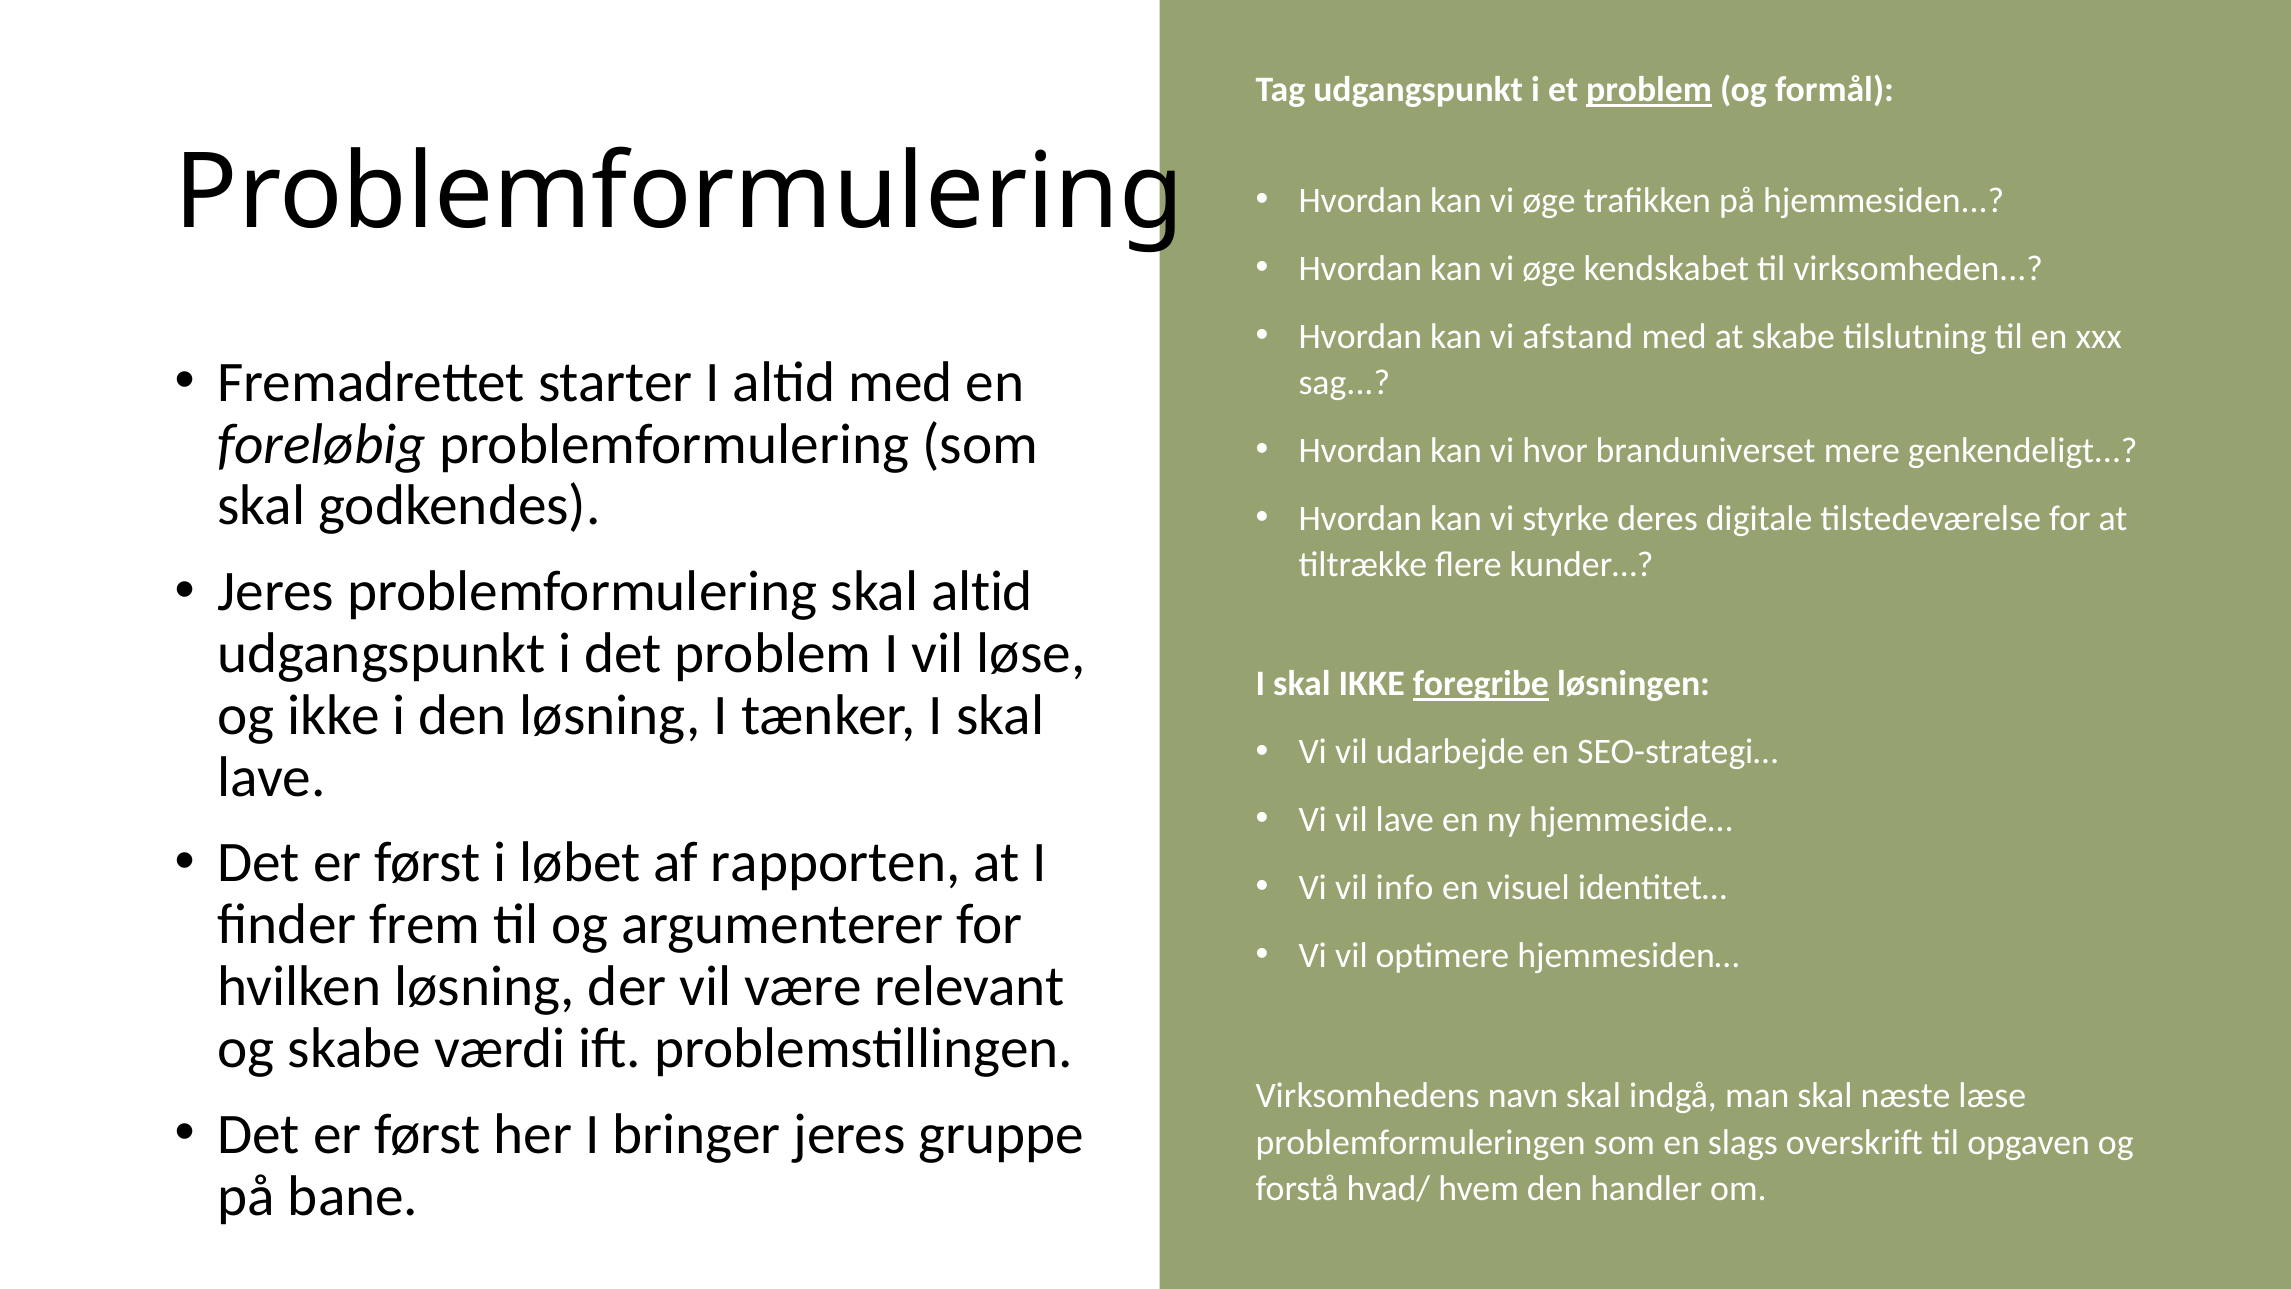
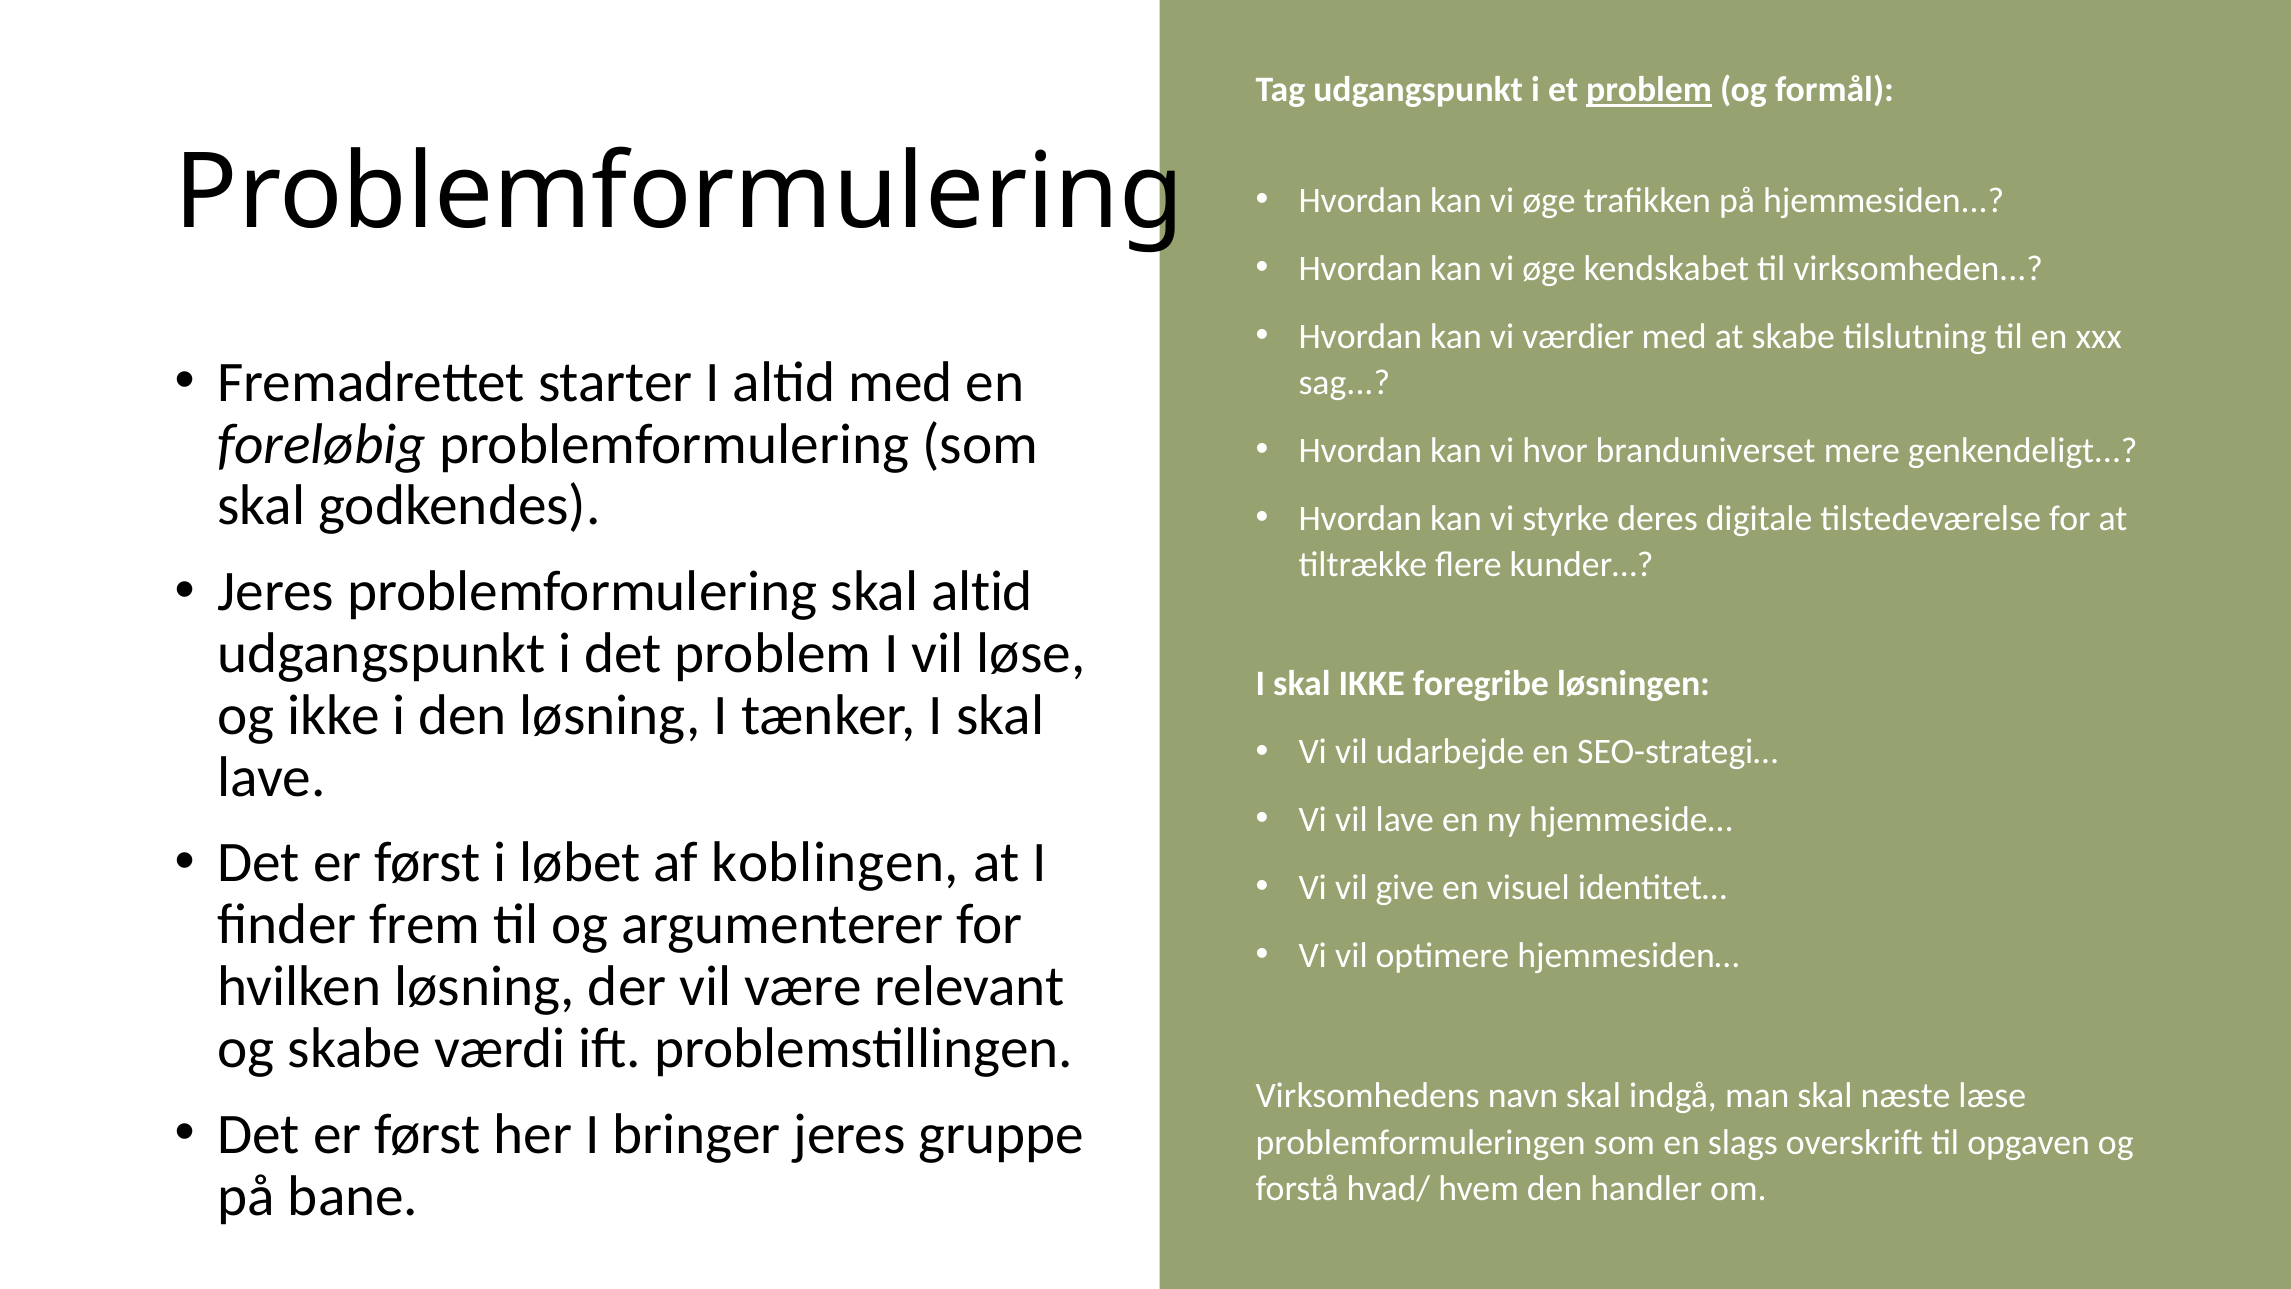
afstand: afstand -> værdier (1578, 336)
foregribe underline: present -> none (1481, 684)
rapporten: rapporten -> koblingen (835, 863)
info: info -> give (1405, 887)
